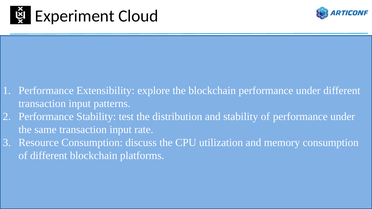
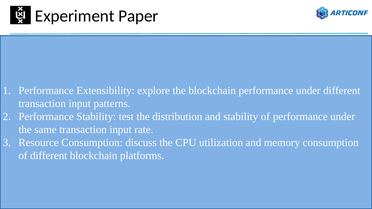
Cloud: Cloud -> Paper (138, 16)
